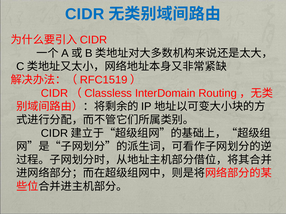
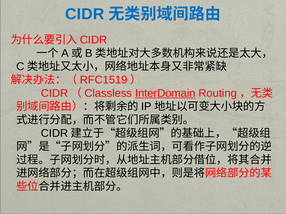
InterDomain underline: none -> present (165, 93)
